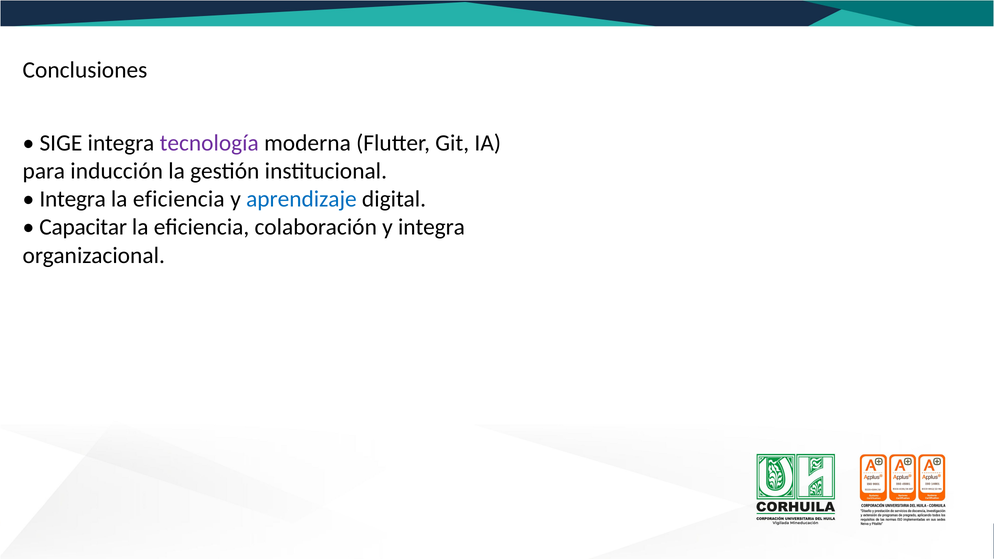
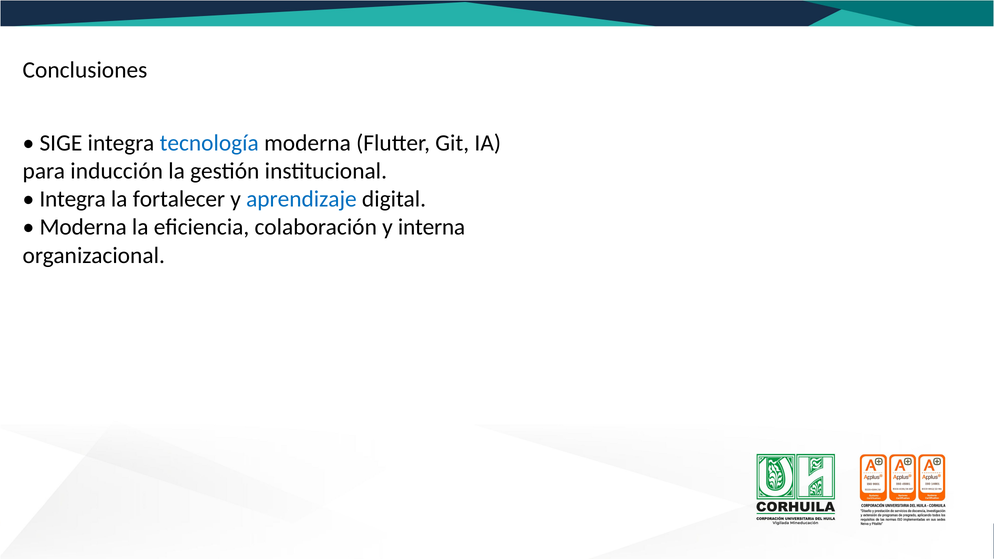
tecnología colour: purple -> blue (209, 143)
eficiencia: eficiencia -> fortalecer (179, 199)
Capacitar: Capacitar -> Moderna (83, 227)
y integra: integra -> interna (432, 227)
